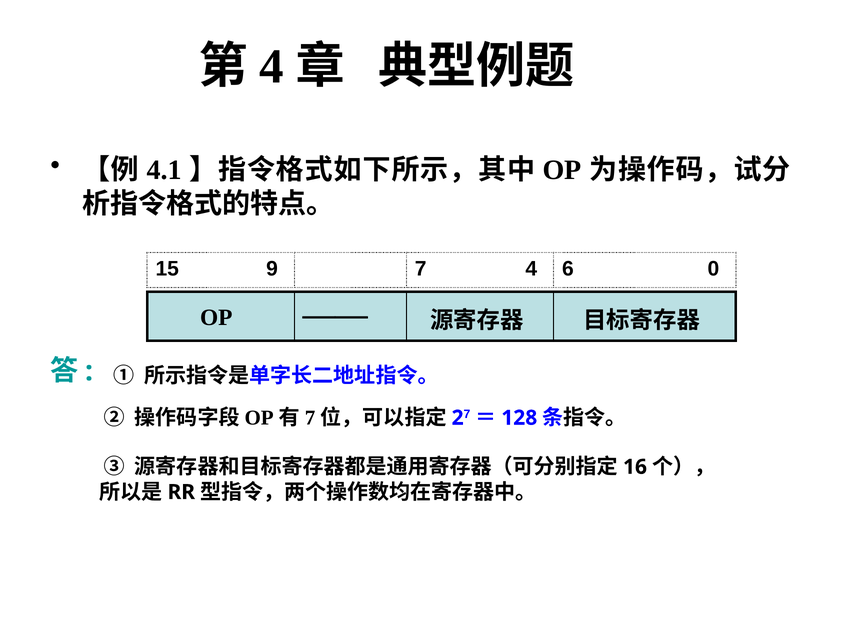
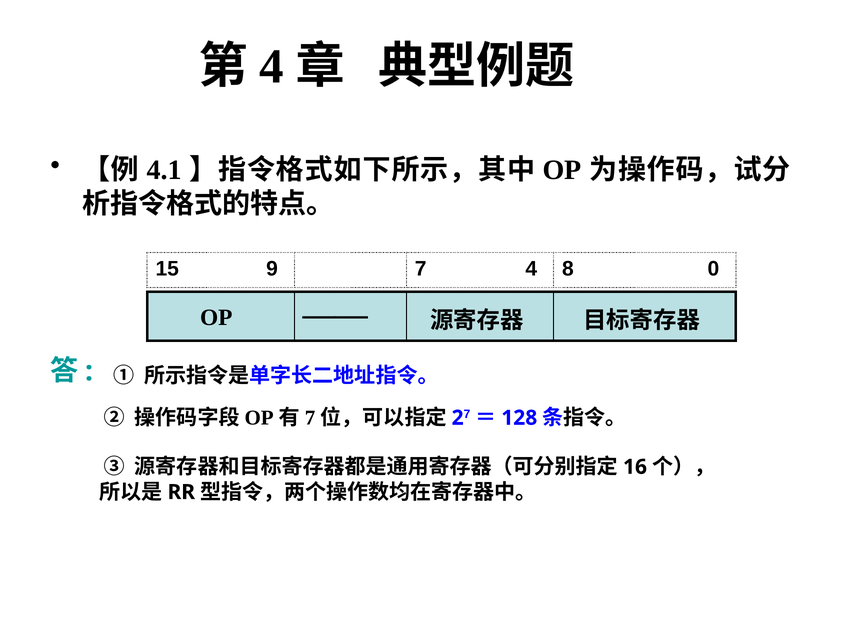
6: 6 -> 8 (568, 269)
